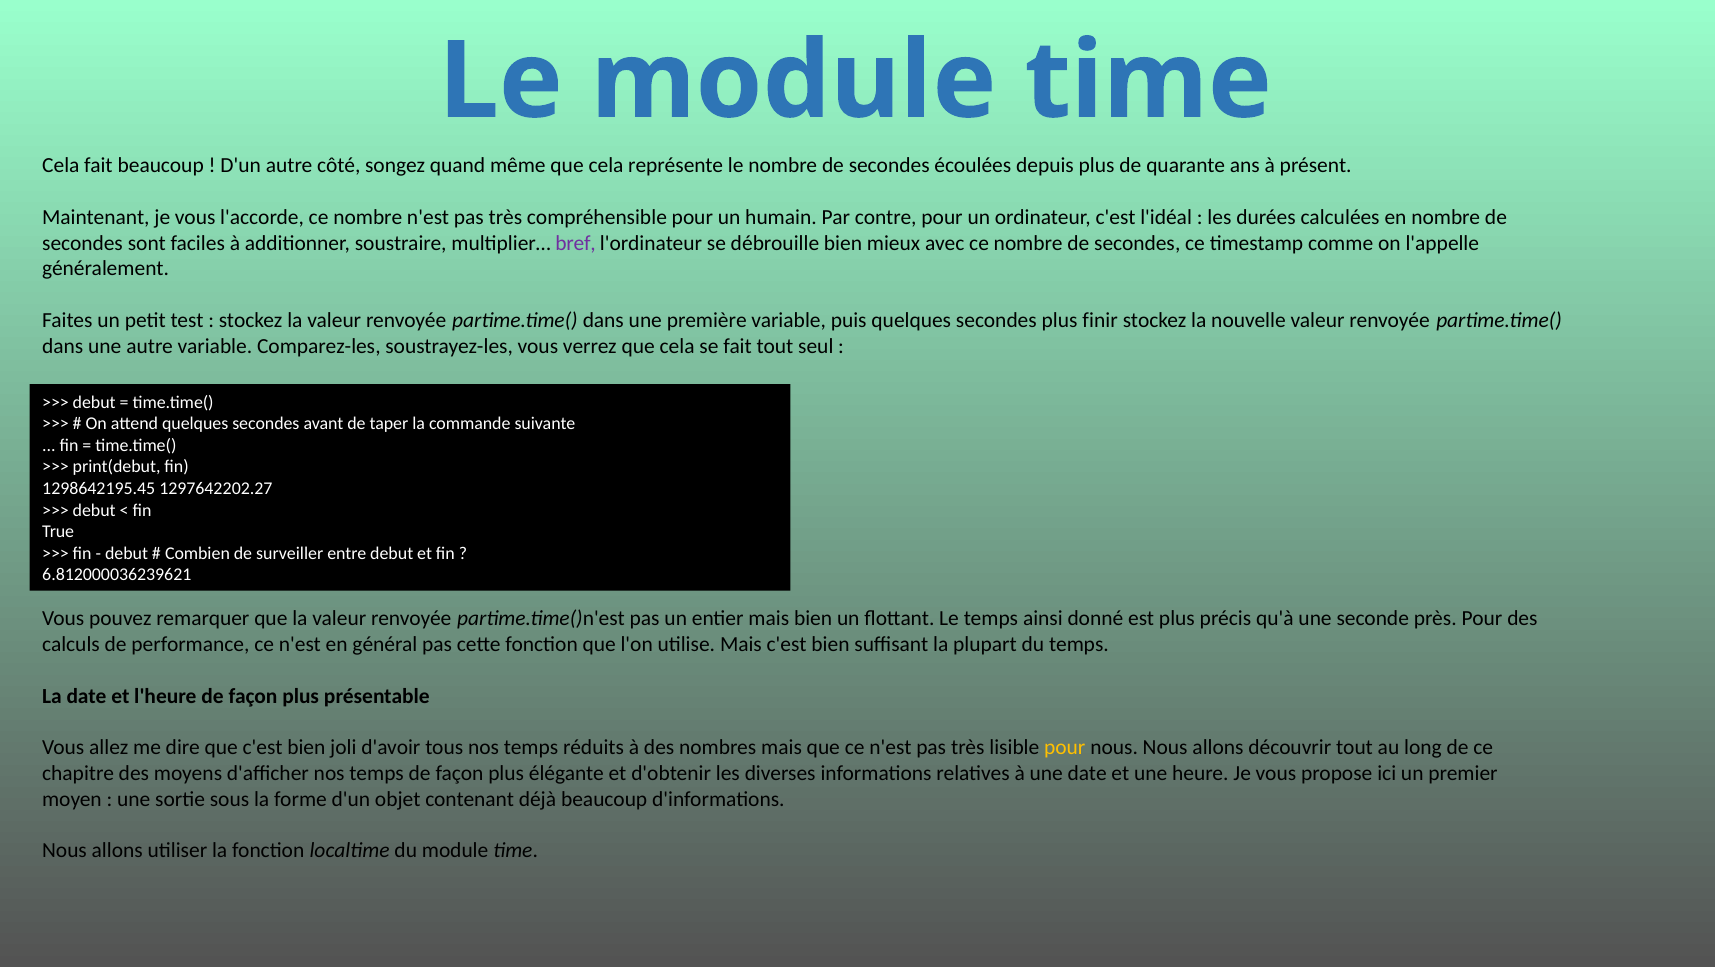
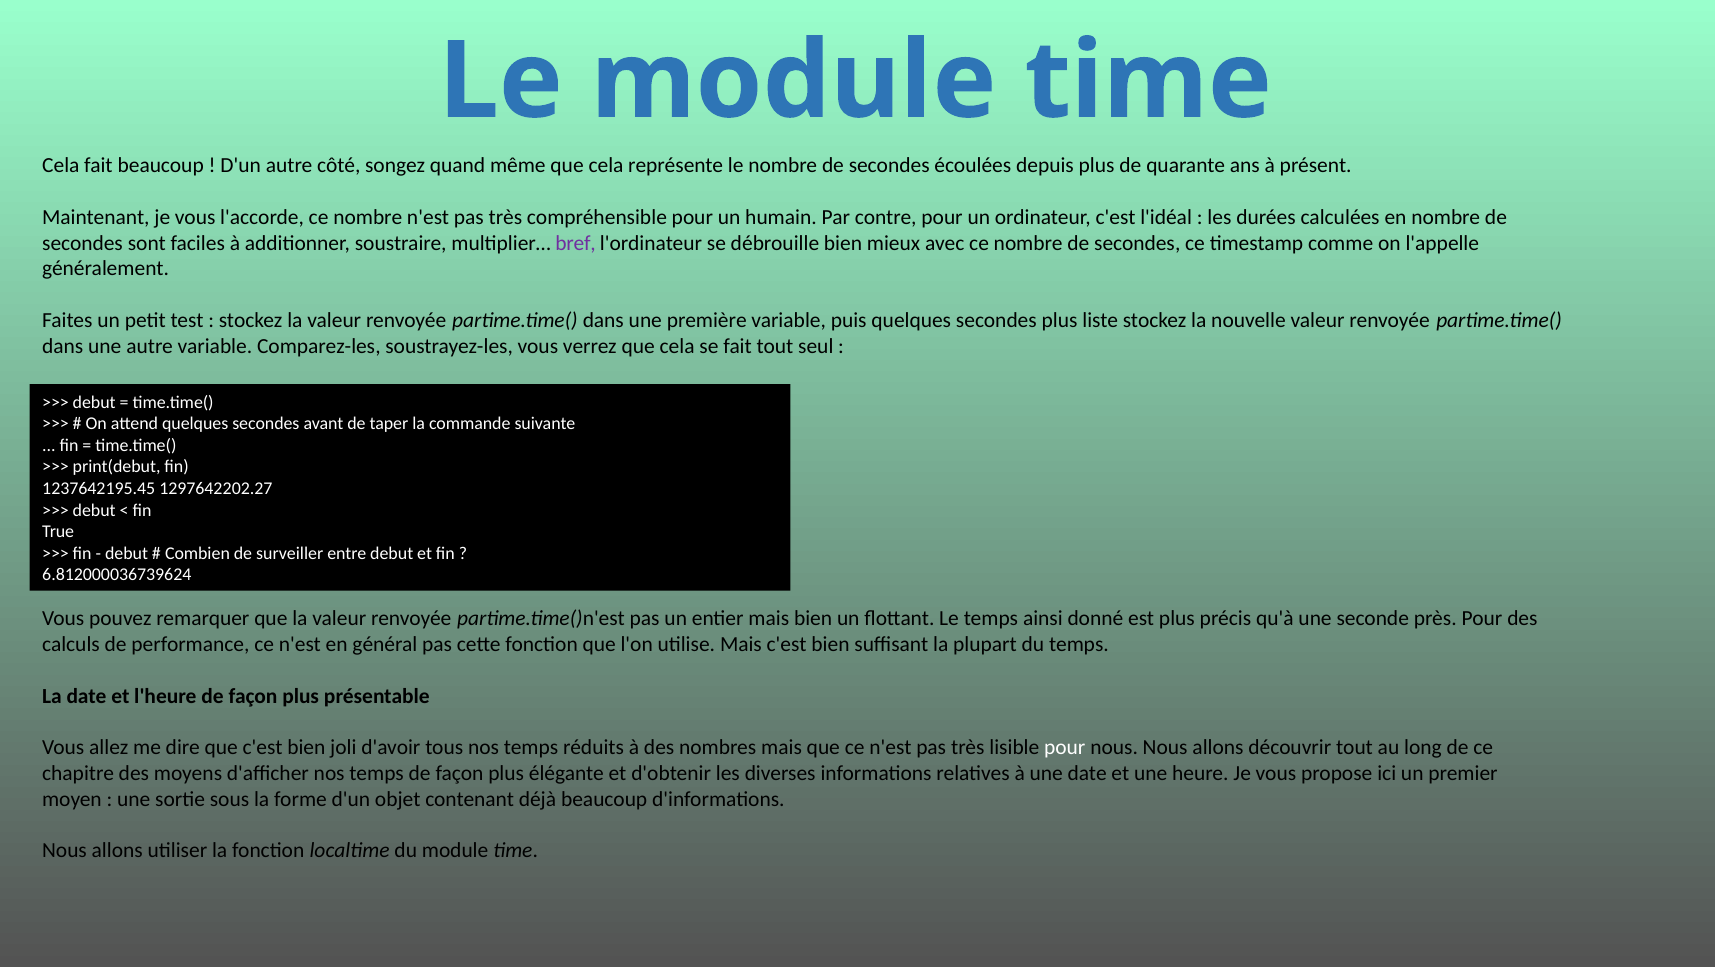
finir: finir -> liste (1100, 320)
1298642195.45: 1298642195.45 -> 1237642195.45 (99, 489)
6.812000036239621: 6.812000036239621 -> 6.812000036739624 (117, 575)
pour colour: yellow -> white (1065, 748)
